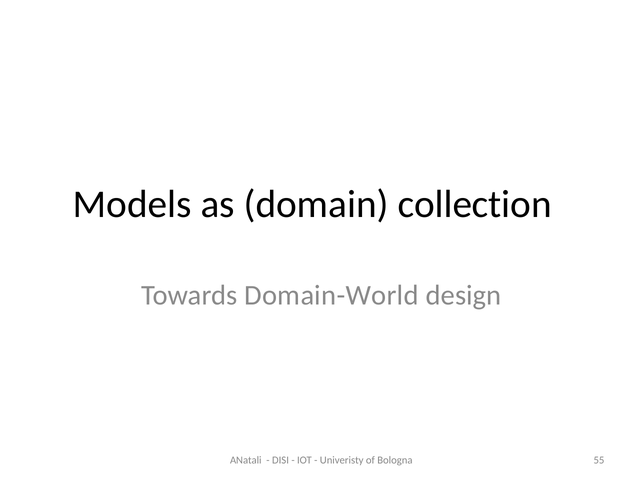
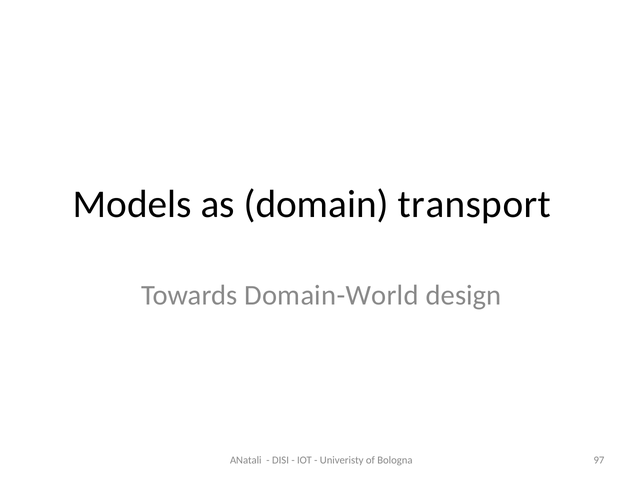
collection: collection -> transport (474, 204)
55: 55 -> 97 (599, 460)
